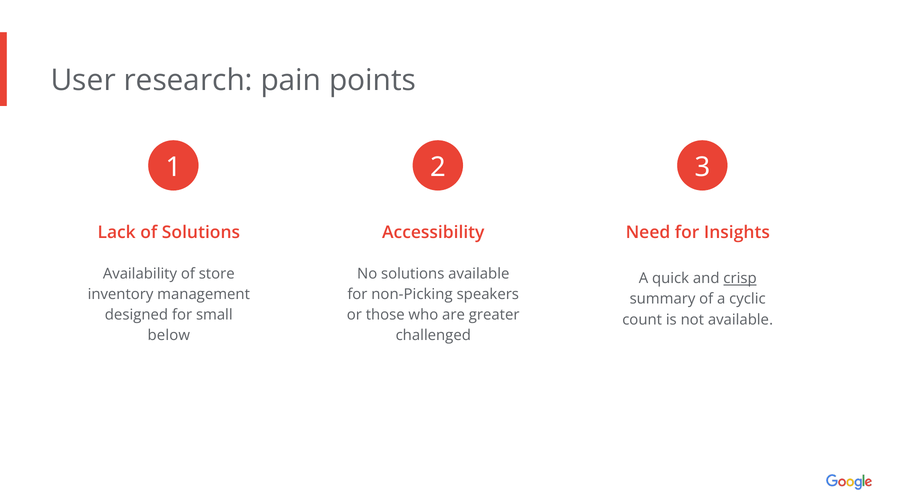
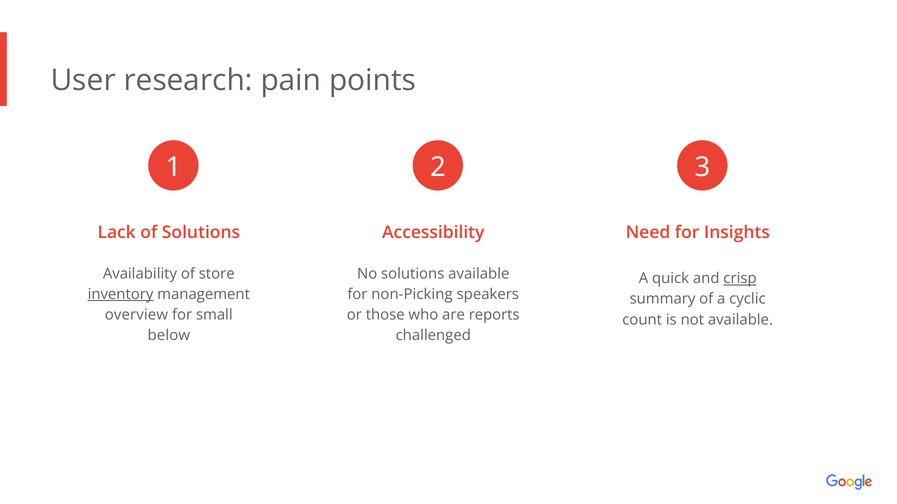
inventory underline: none -> present (120, 295)
designed: designed -> overview (136, 315)
greater: greater -> reports (494, 315)
